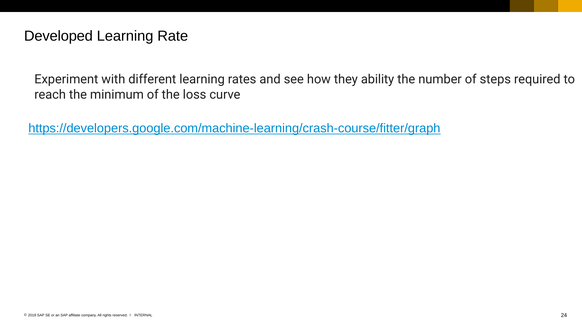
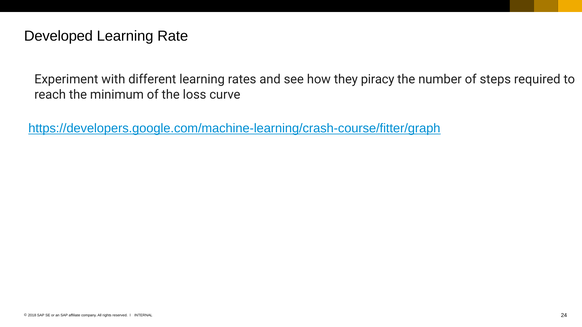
ability: ability -> piracy (378, 79)
